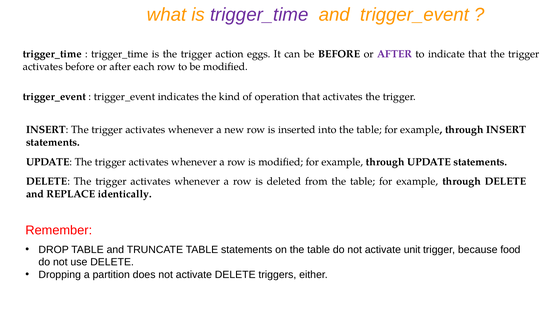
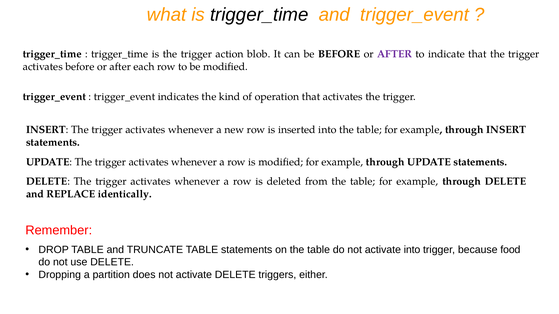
trigger_time colour: purple -> black (259, 15)
eggs: eggs -> blob (259, 54)
activate unit: unit -> into (412, 250)
